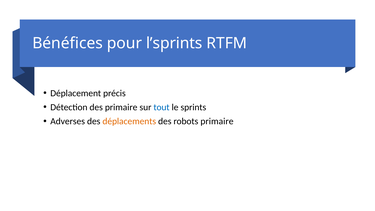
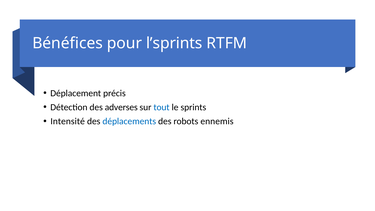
des primaire: primaire -> adverses (121, 107)
Adverses: Adverses -> Intensité (68, 121)
déplacements colour: orange -> blue (129, 121)
robots primaire: primaire -> ennemis (217, 121)
